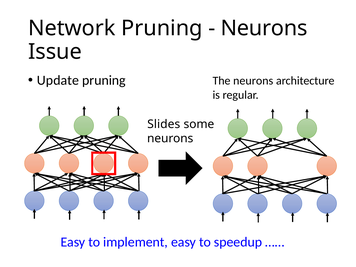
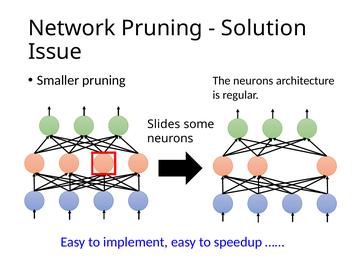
Neurons: Neurons -> Solution (264, 28)
Update: Update -> Smaller (58, 80)
